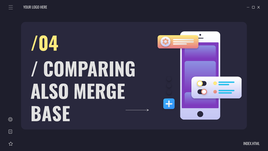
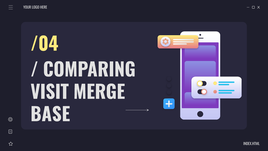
ALSO: ALSO -> VISIT (50, 93)
